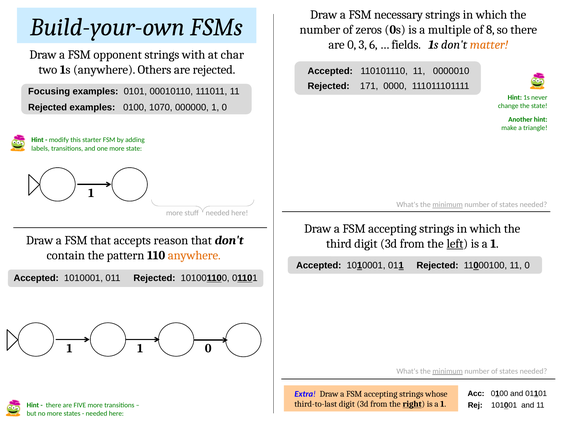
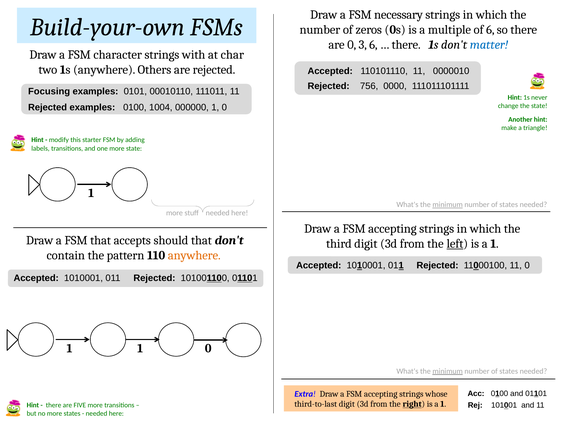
of 8: 8 -> 6 (490, 30)
fields: fields -> there (406, 45)
matter colour: orange -> blue (489, 45)
opponent: opponent -> character (118, 55)
171: 171 -> 756 (369, 86)
1070: 1070 -> 1004 (161, 107)
reason: reason -> should (171, 240)
